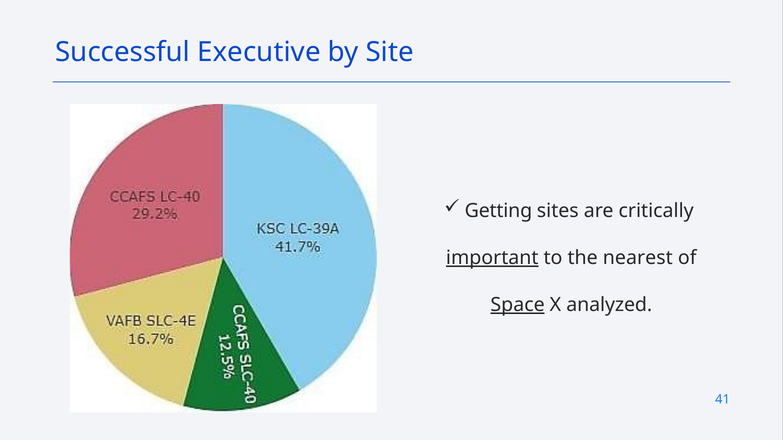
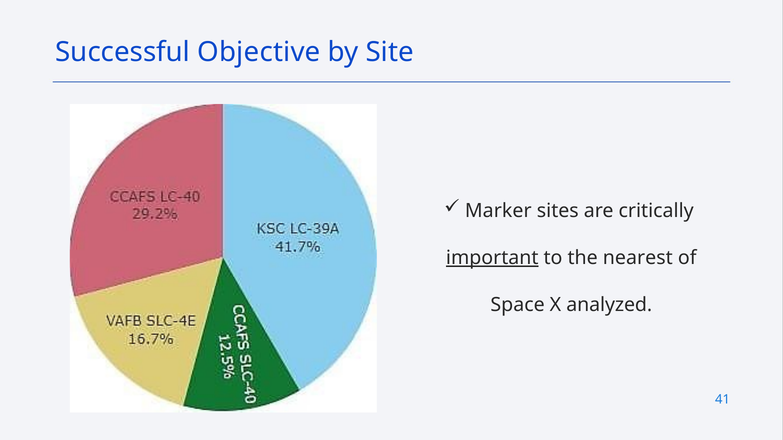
Executive: Executive -> Objective (259, 52)
Getting: Getting -> Marker (498, 211)
Space underline: present -> none (518, 305)
